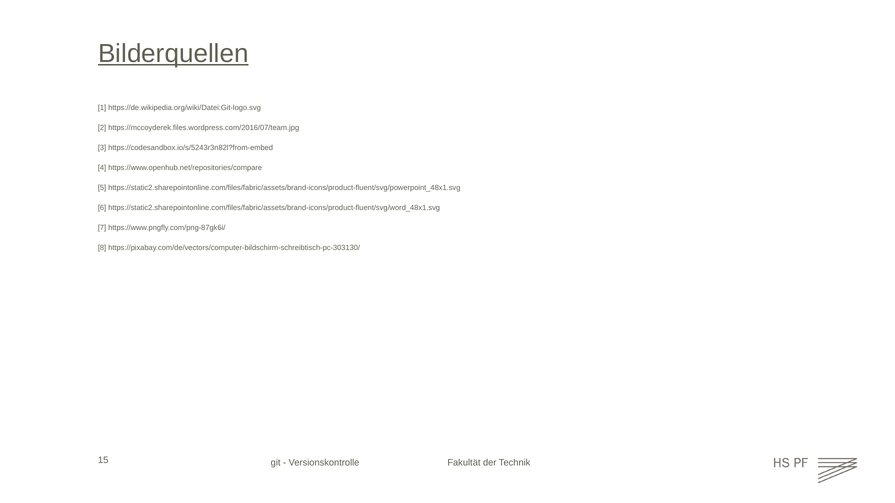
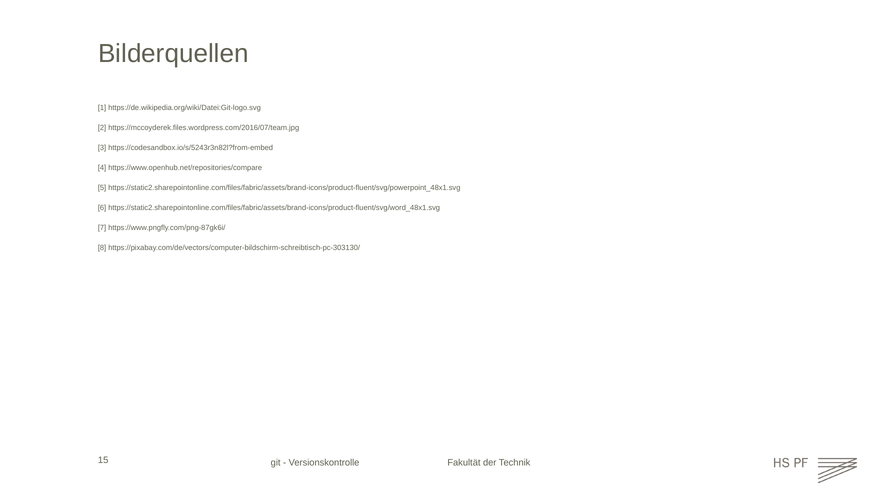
Bilderquellen underline: present -> none (173, 54)
